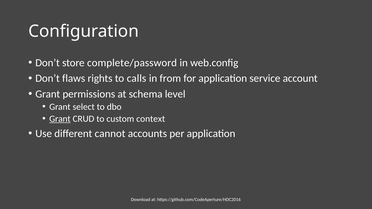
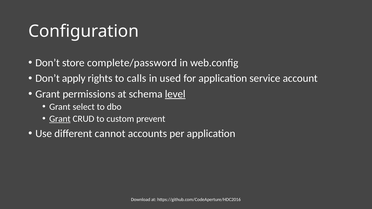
flaws: flaws -> apply (74, 78)
from: from -> used (170, 78)
level underline: none -> present (175, 94)
context: context -> prevent (151, 119)
